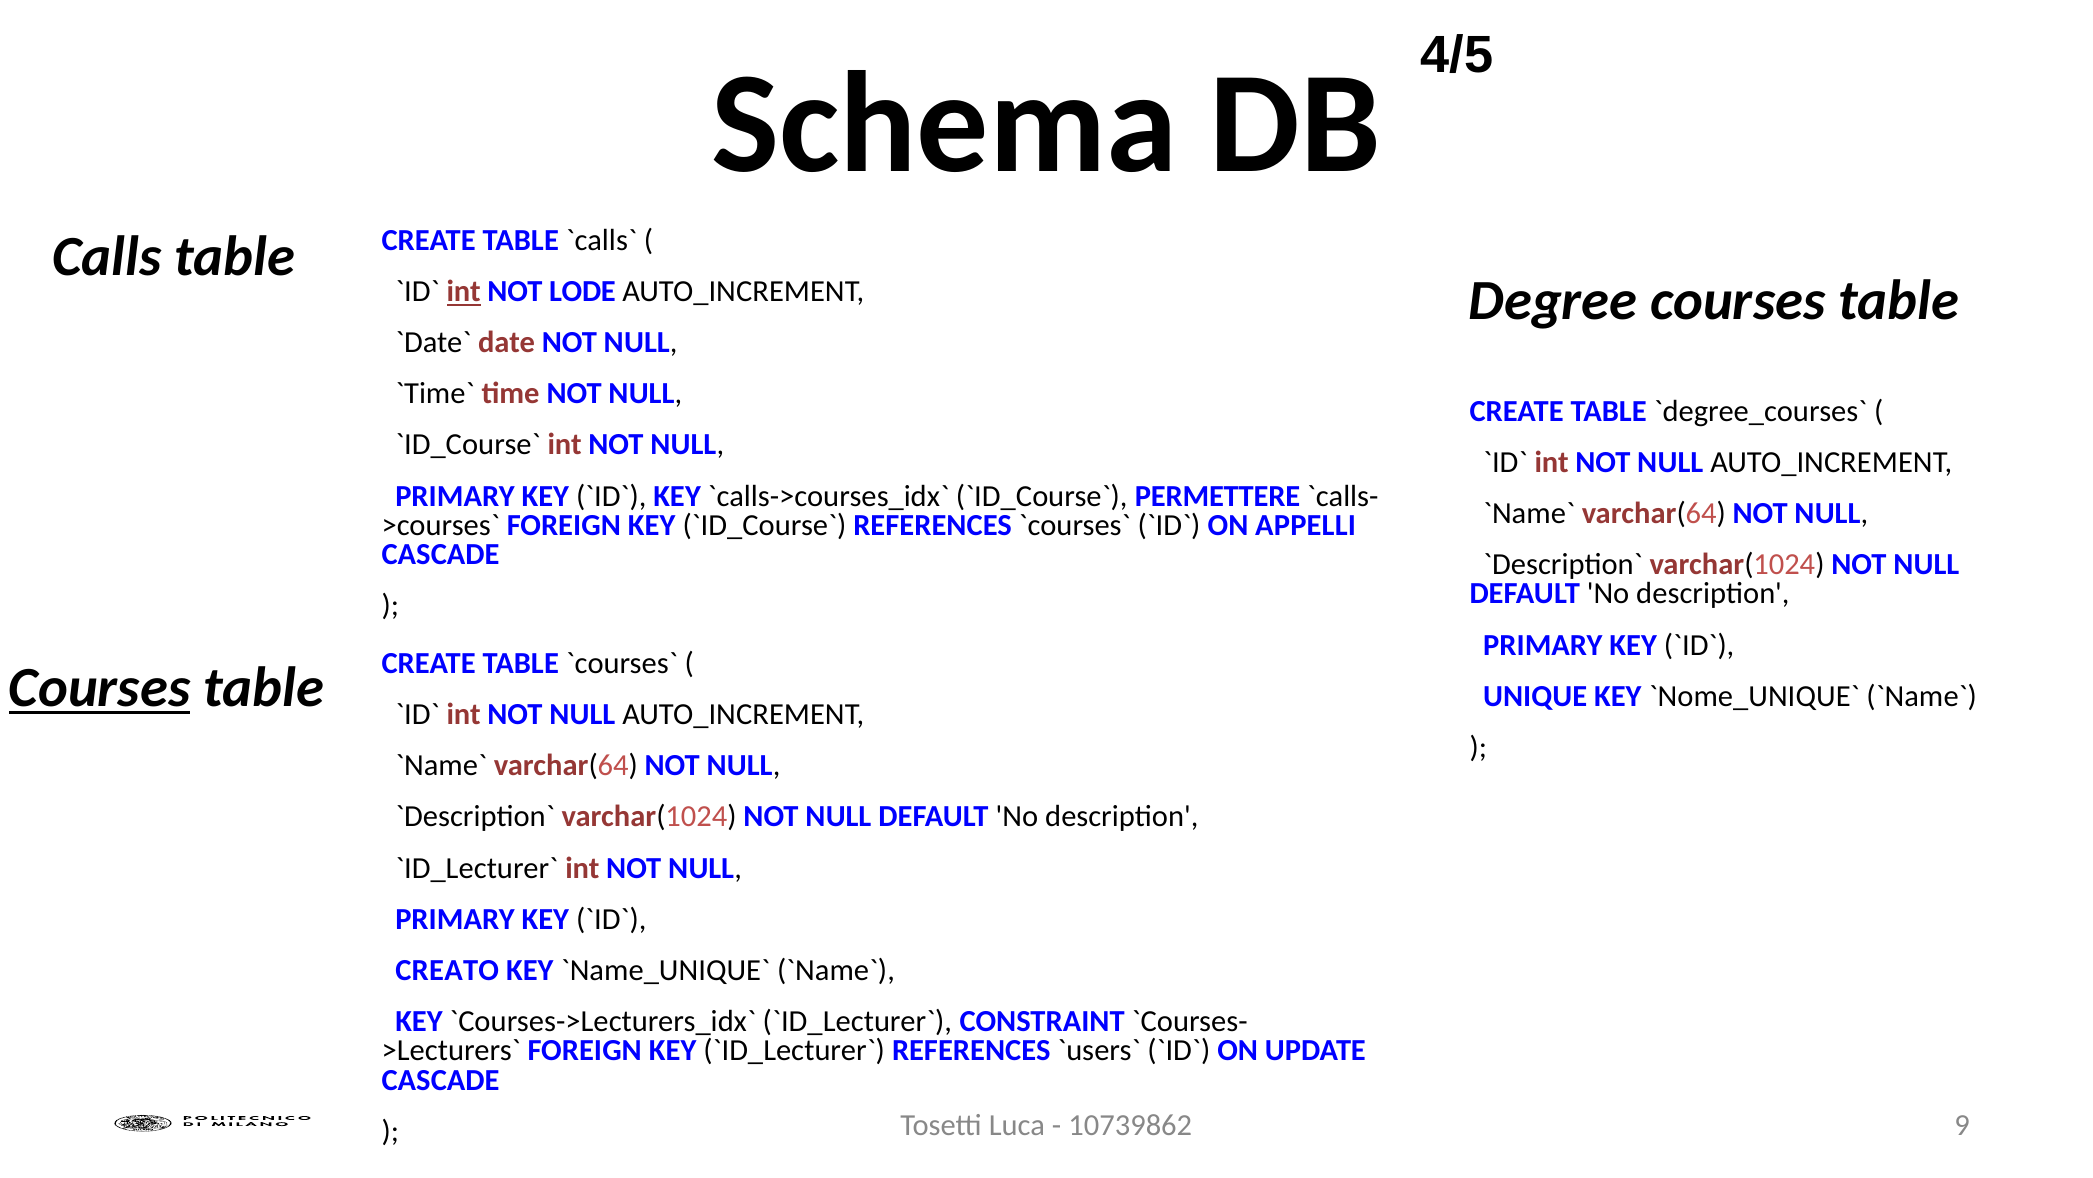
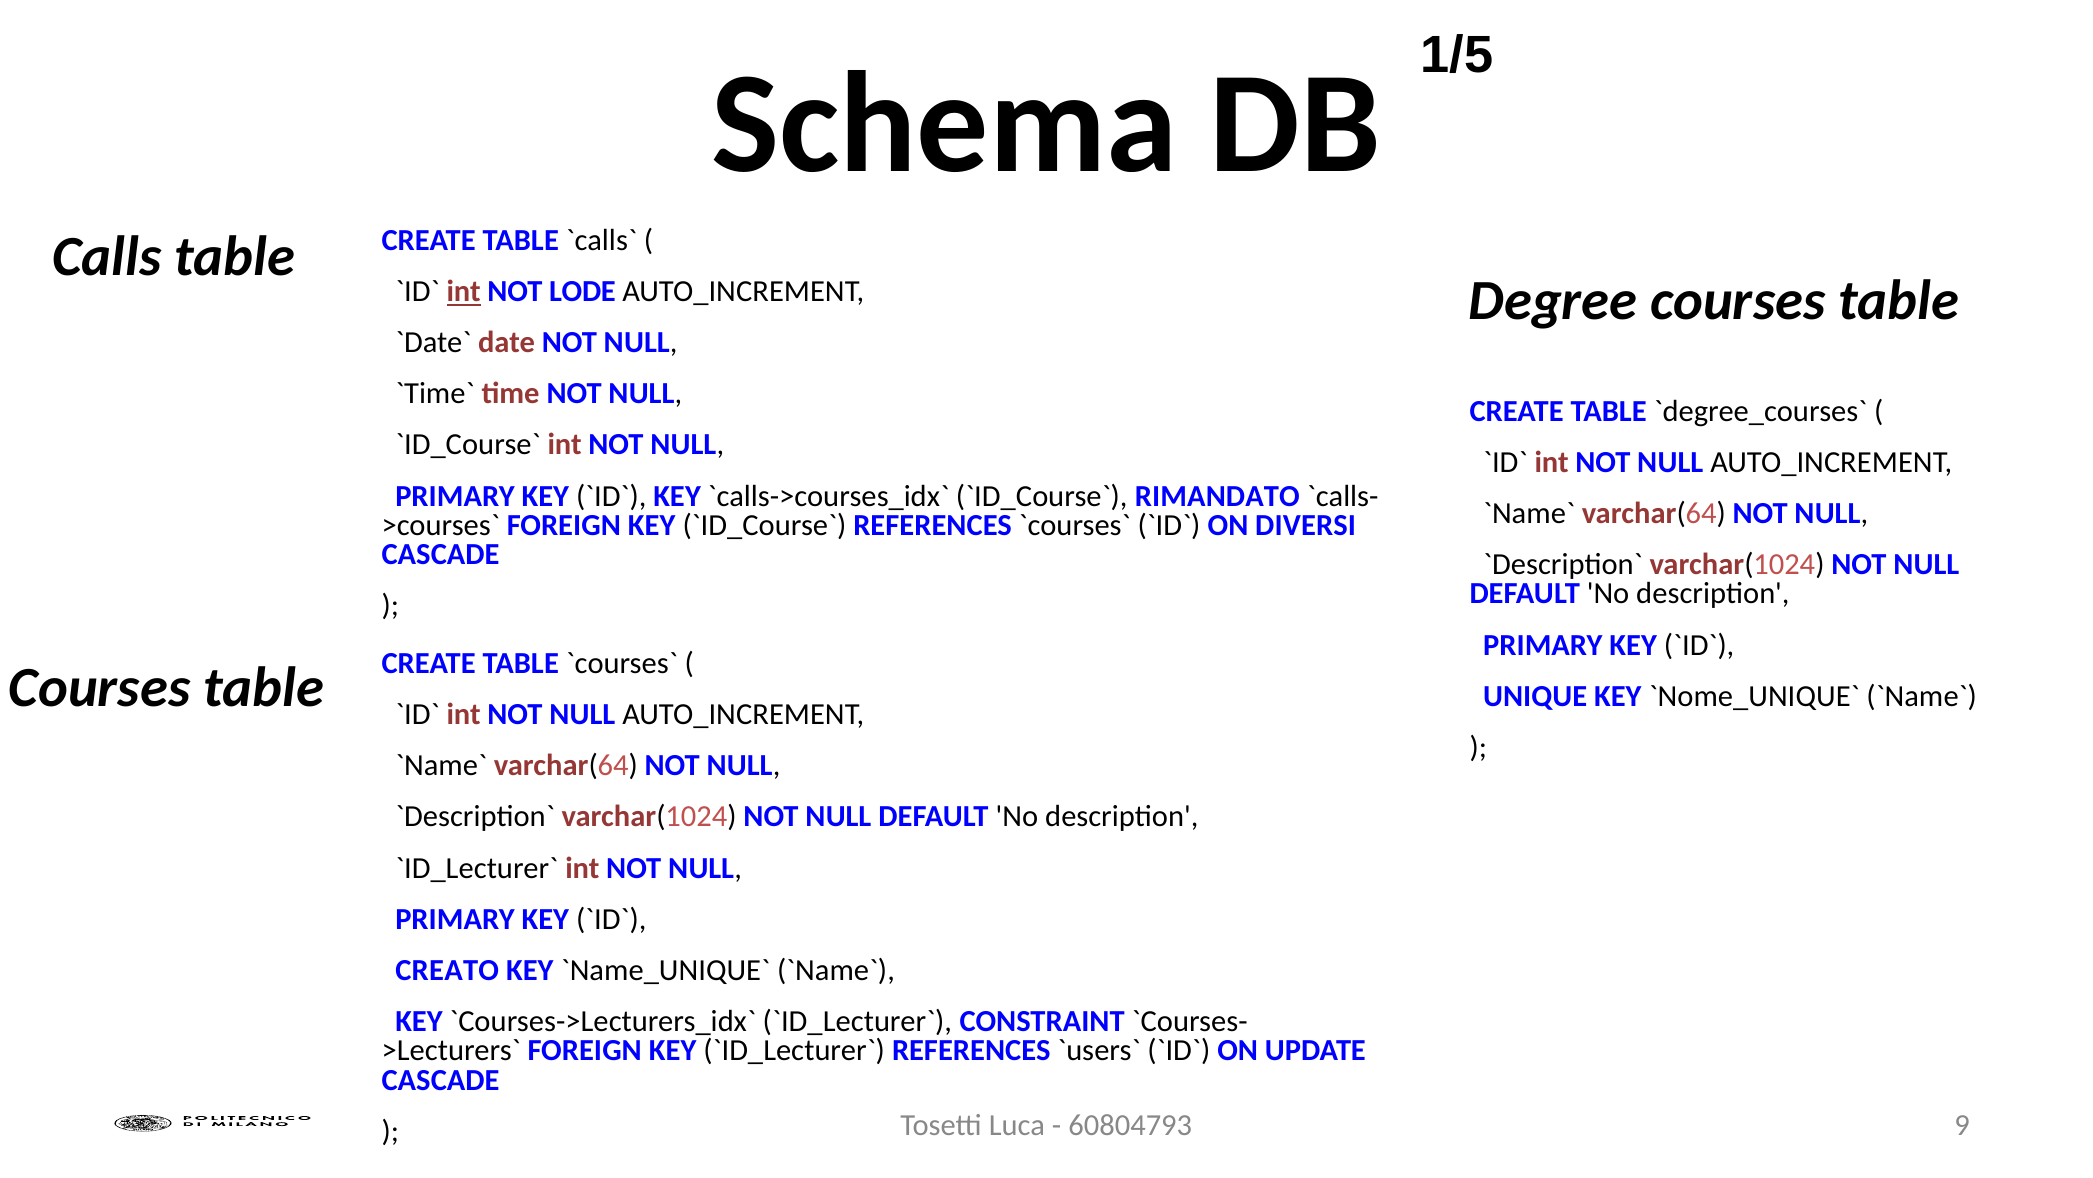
4/5: 4/5 -> 1/5 (1457, 55)
PERMETTERE: PERMETTERE -> RIMANDATO (1217, 496)
APPELLI: APPELLI -> DIVERSI (1306, 525)
Courses underline: present -> none (100, 688)
10739862: 10739862 -> 60804793 (1130, 1124)
